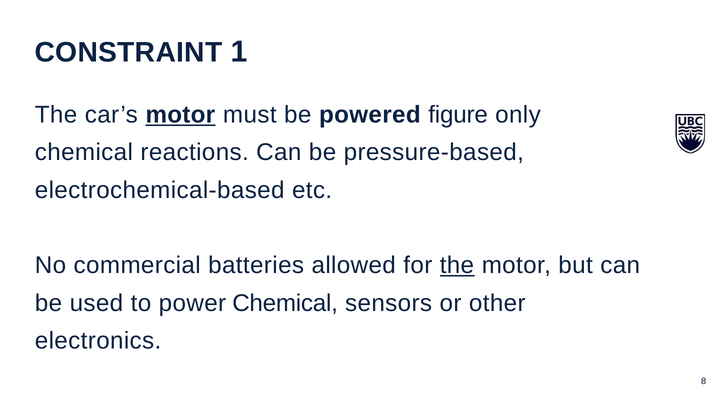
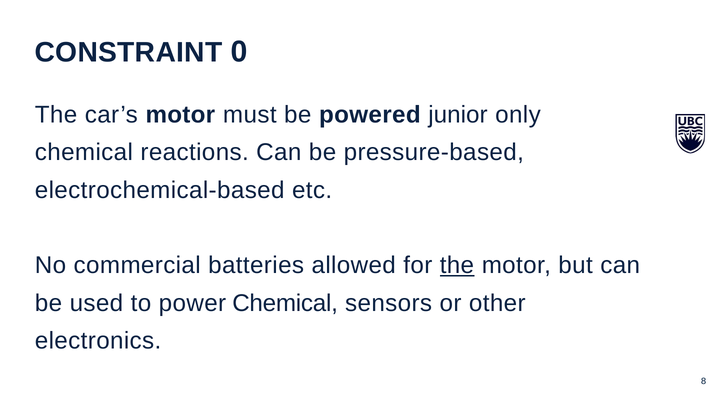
1: 1 -> 0 (239, 52)
motor underline: present -> none (180, 115)
figure: figure -> junior (458, 115)
